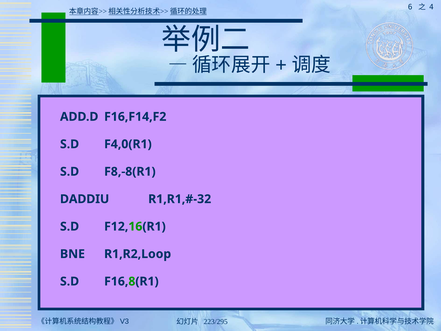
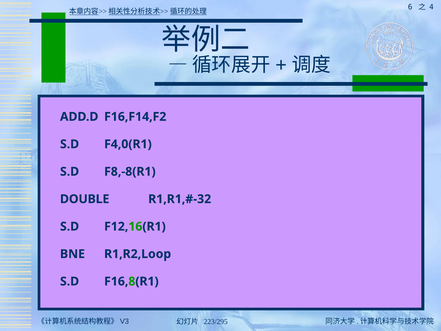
DADDIU: DADDIU -> DOUBLE (85, 199)
